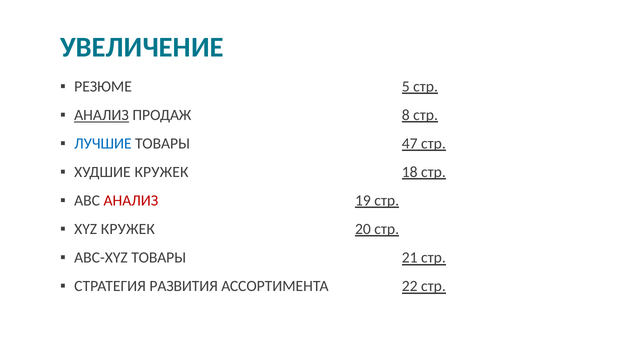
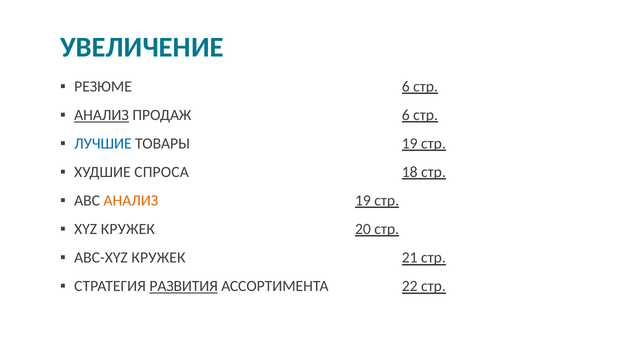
РЕЗЮМЕ 5: 5 -> 6 (406, 87)
ПРОДАЖ 8: 8 -> 6 (406, 115)
ТОВАРЫ 47: 47 -> 19 (410, 144)
ХУДШИЕ КРУЖЕК: КРУЖЕК -> СПРОСА (162, 172)
АНАЛИЗ colour: red -> orange (131, 201)
ABC-XYZ ТОВАРЫ: ТОВАРЫ -> КРУЖЕК (158, 258)
РАЗВИТИЯ underline: none -> present (184, 286)
